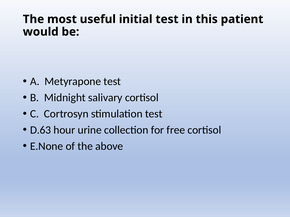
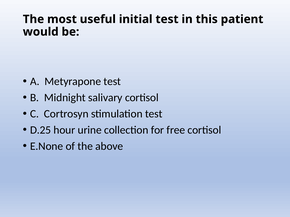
D.63: D.63 -> D.25 (41, 130)
